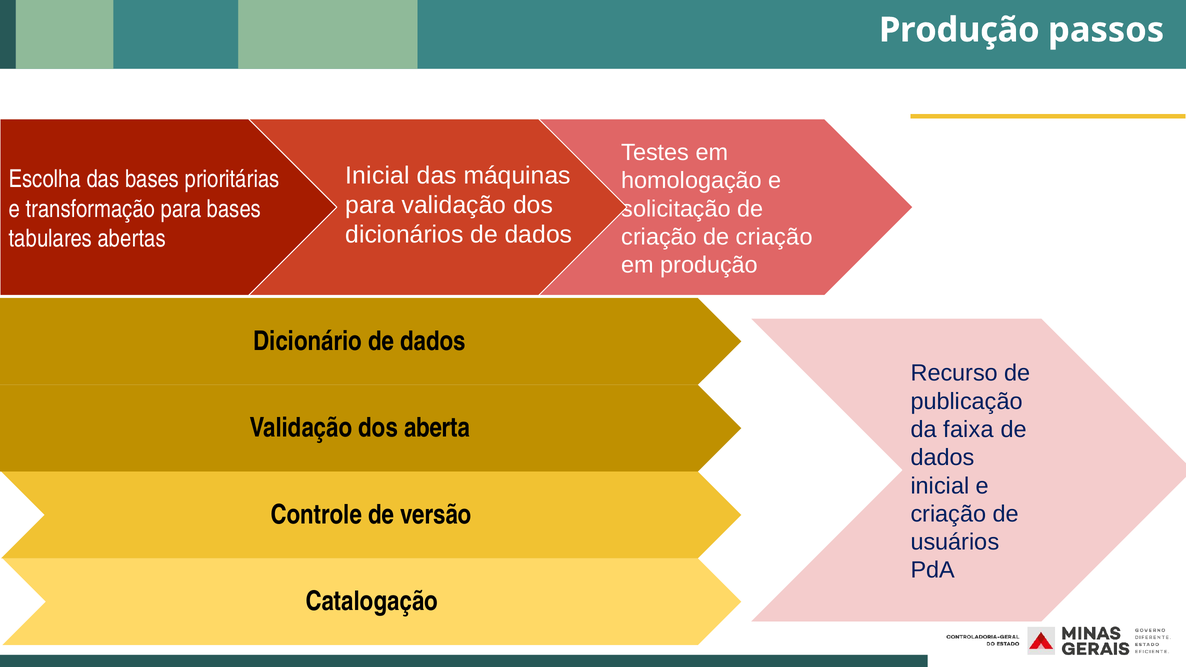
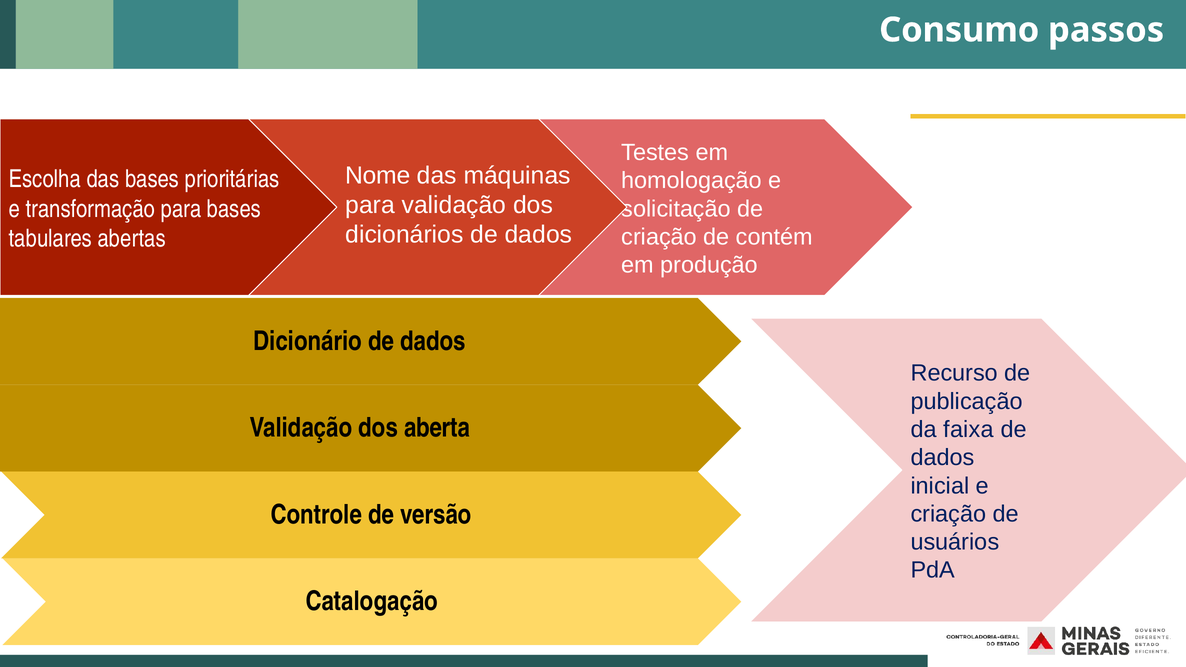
Produção: Produção -> Consumo (959, 30)
Inicial: Inicial -> Nome (378, 175)
criação de criação: criação -> contém (774, 237)
